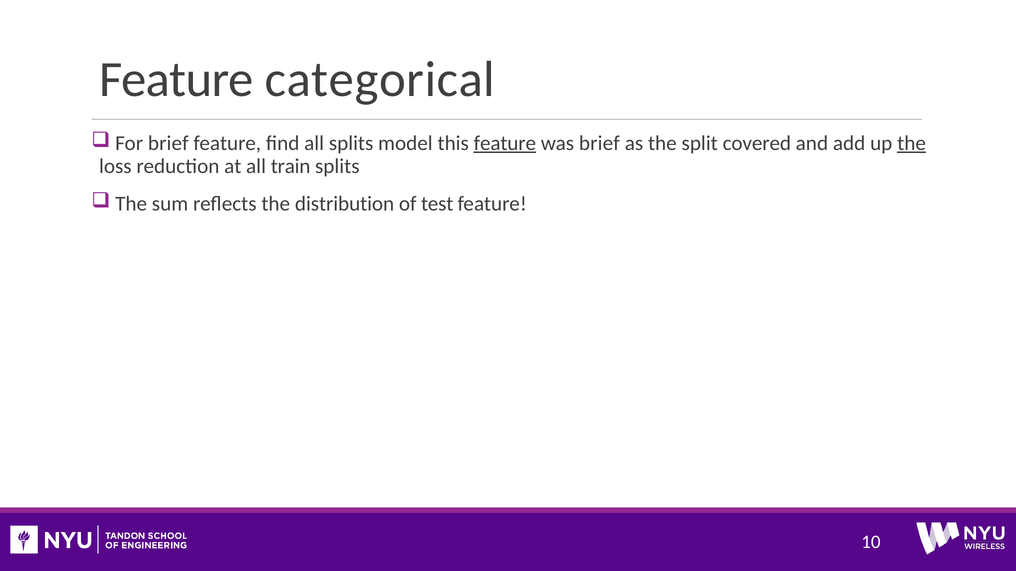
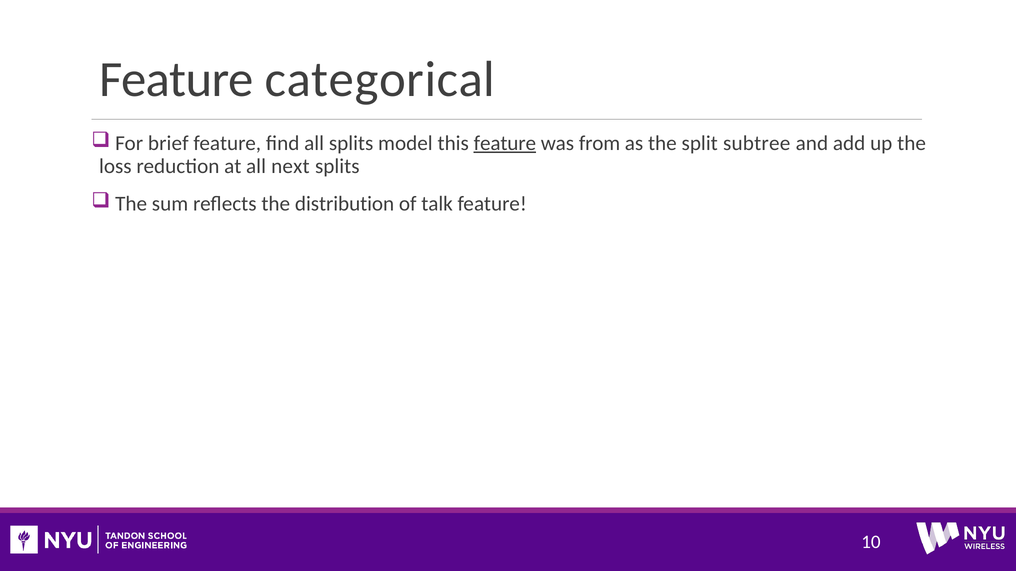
was brief: brief -> from (600, 143)
covered: covered -> subtree (757, 143)
the underline: present -> none (912, 143)
train: train -> next (290, 166)
test: test -> talk (437, 204)
